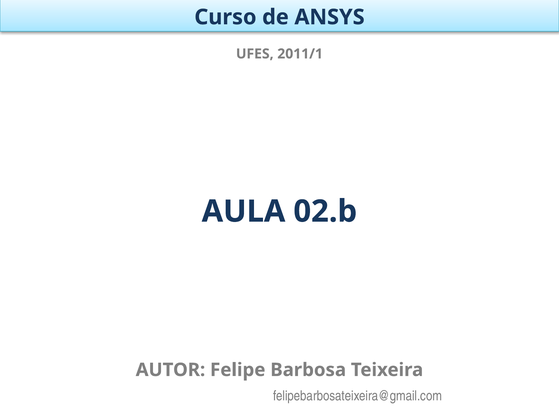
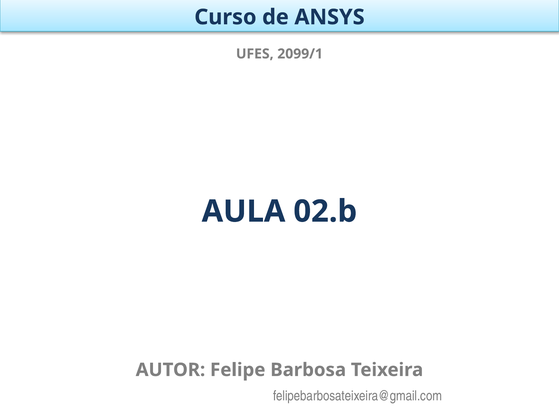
2011/1: 2011/1 -> 2099/1 (300, 54)
